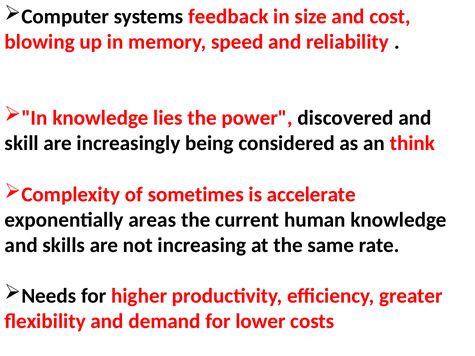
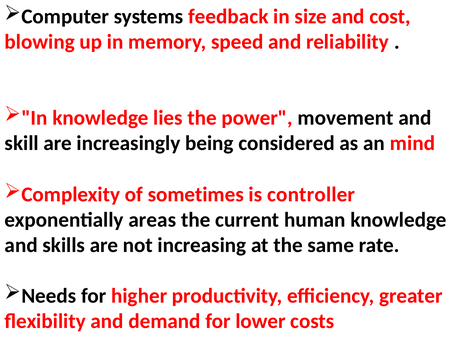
discovered: discovered -> movement (346, 118)
think: think -> mind (412, 143)
accelerate: accelerate -> controller (311, 195)
